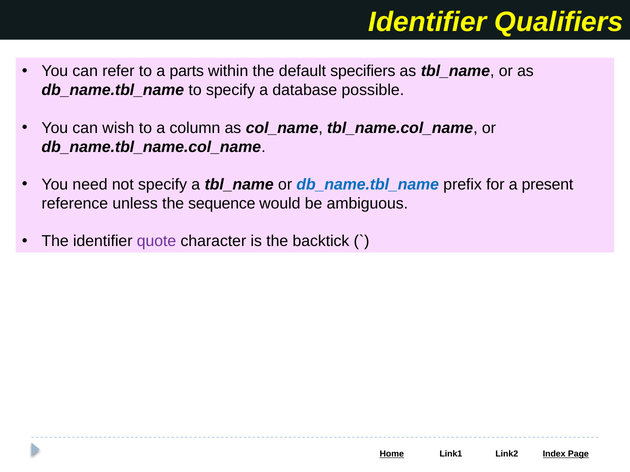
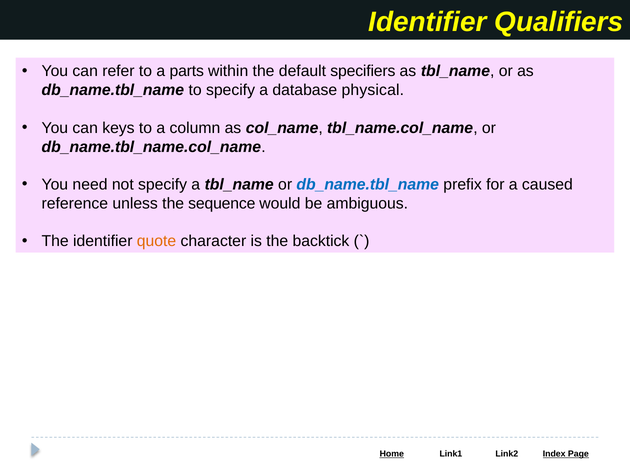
possible: possible -> physical (373, 90)
wish: wish -> keys (118, 128)
present: present -> caused (547, 185)
quote colour: purple -> orange (157, 241)
